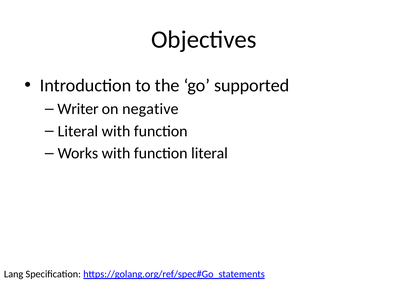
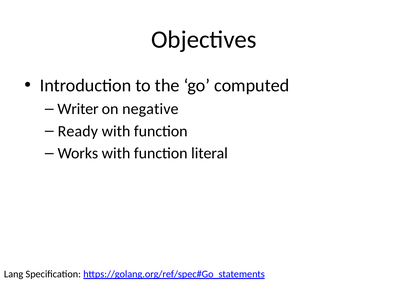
supported: supported -> computed (252, 86)
Literal: Literal -> Ready (78, 131)
